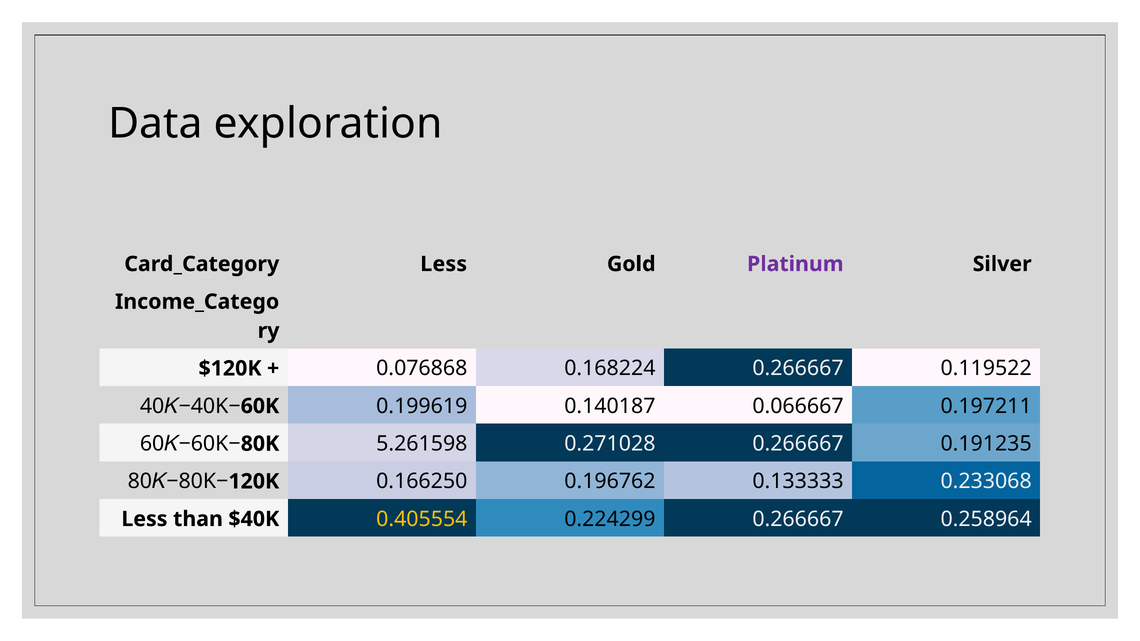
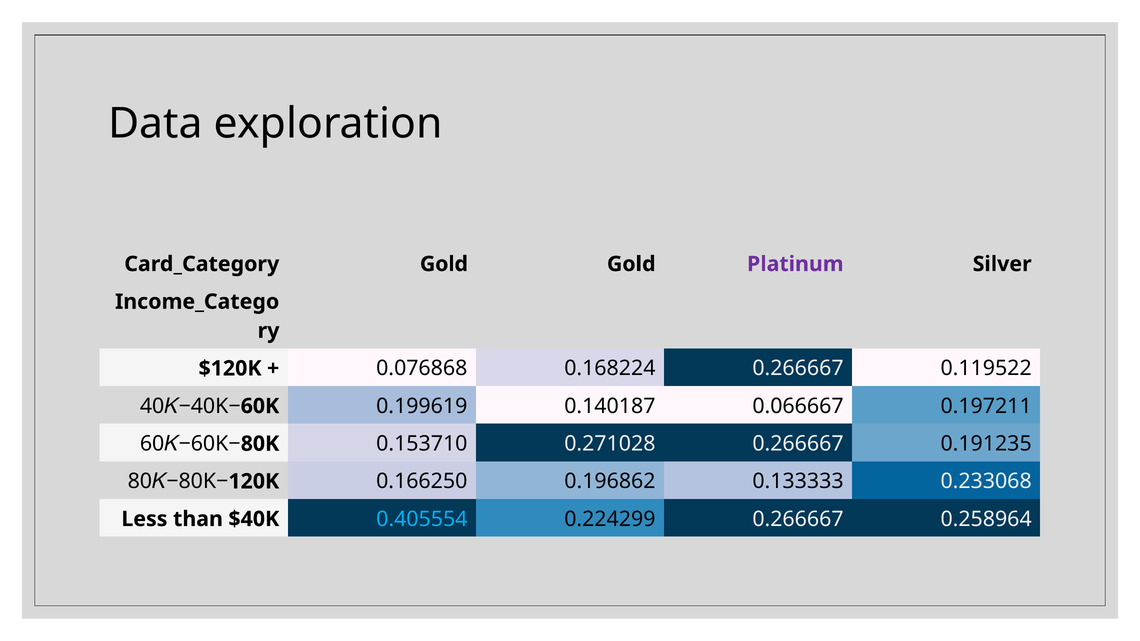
Less: Less -> Gold (444, 264)
5.261598: 5.261598 -> 0.153710 (422, 444)
0.196762: 0.196762 -> 0.196862 (610, 482)
0.405554 colour: yellow -> light blue (422, 519)
